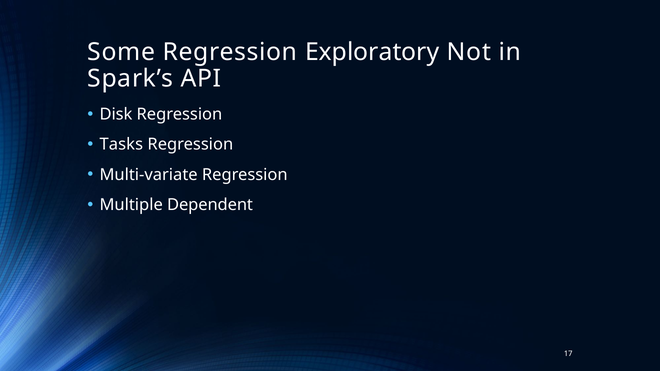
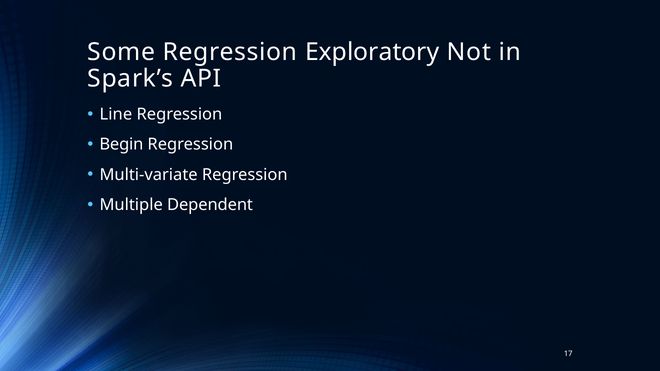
Disk: Disk -> Line (116, 114)
Tasks: Tasks -> Begin (121, 145)
